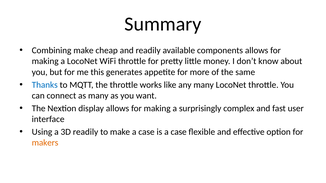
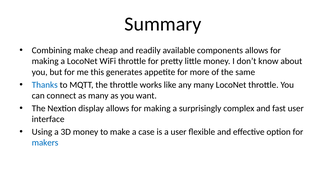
3D readily: readily -> money (86, 132)
is a case: case -> user (179, 132)
makers colour: orange -> blue (45, 143)
